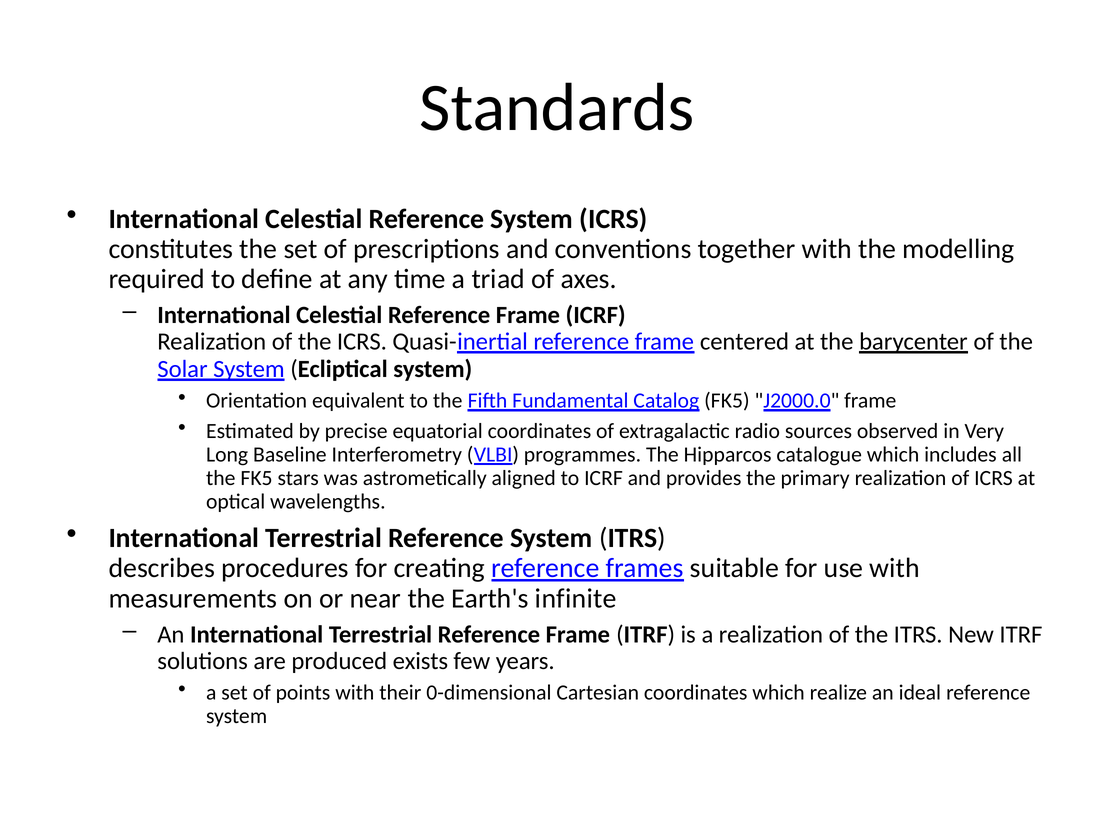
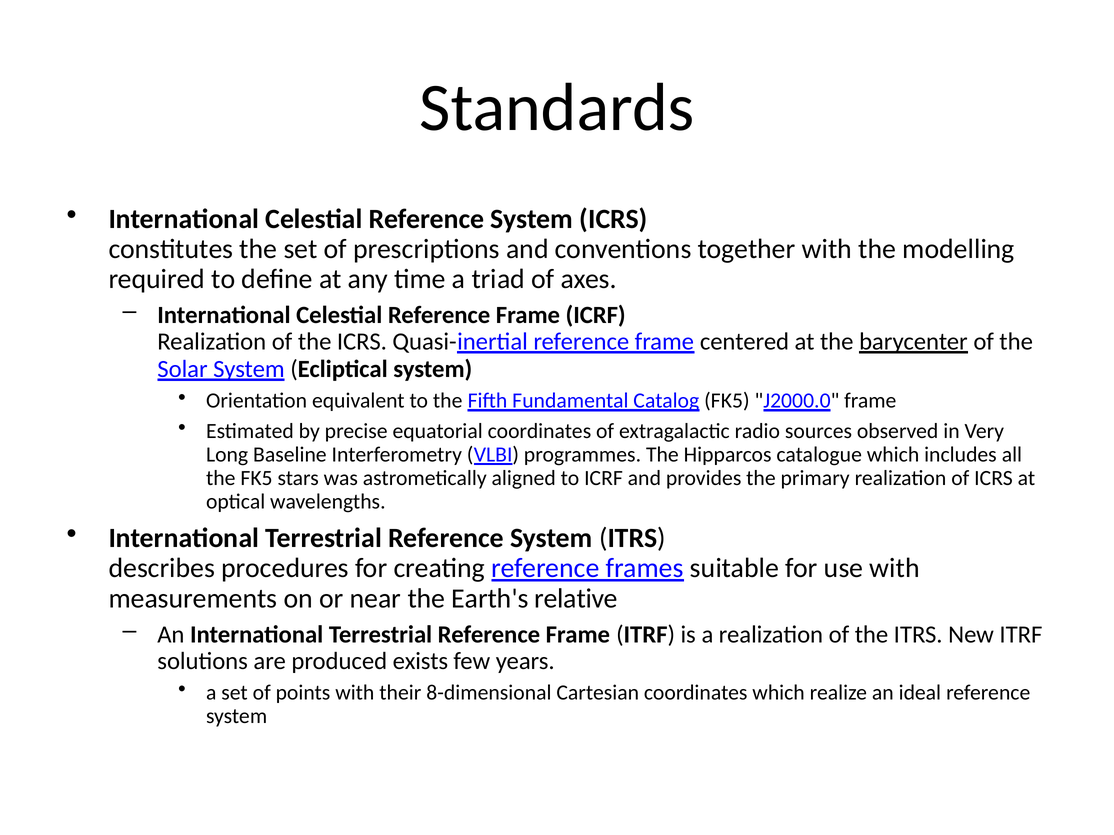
infinite: infinite -> relative (576, 599)
0-dimensional: 0-dimensional -> 8-dimensional (489, 693)
